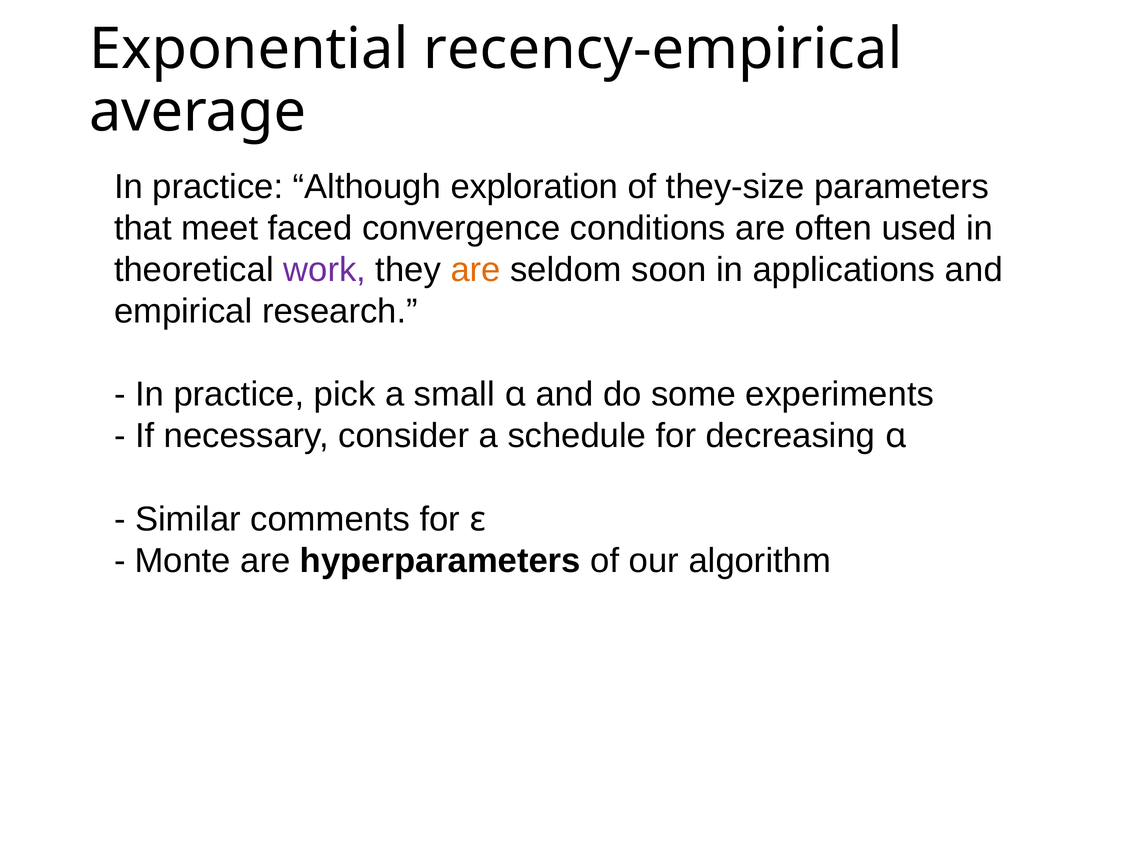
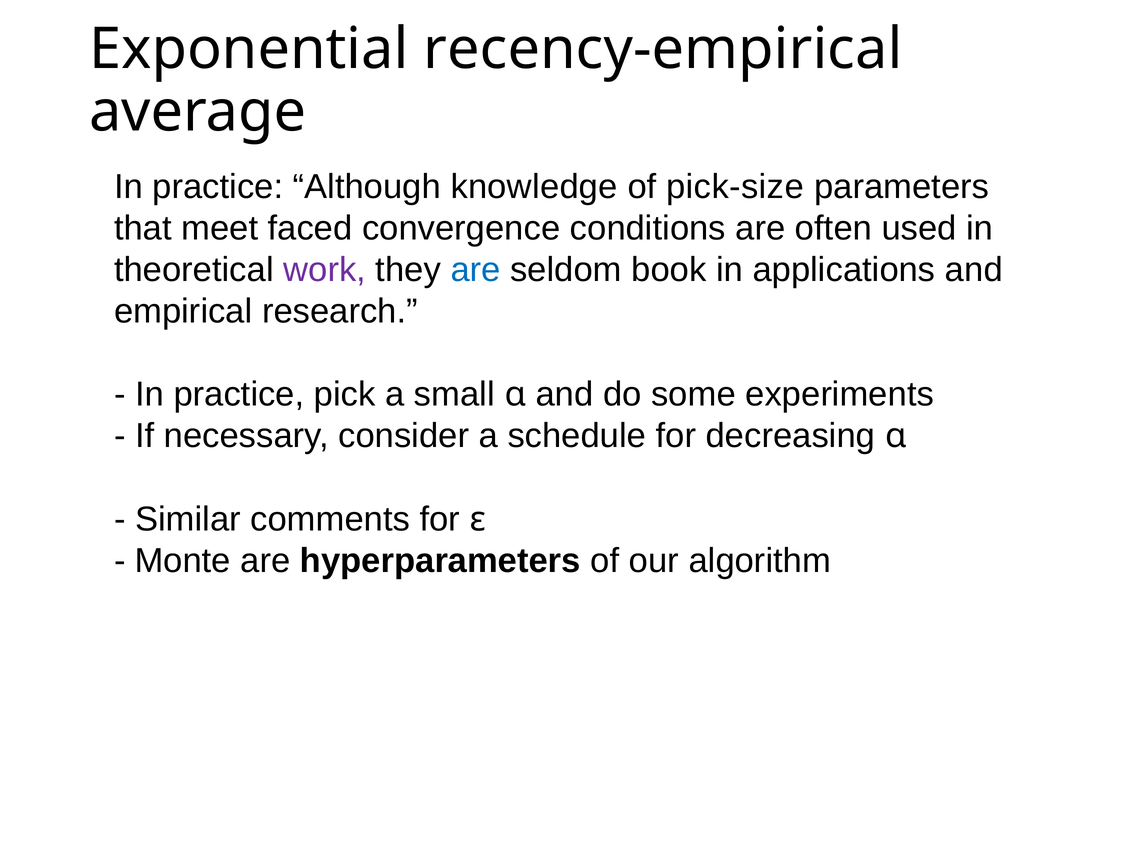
exploration: exploration -> knowledge (534, 187)
they-size: they-size -> pick-size (735, 187)
are colour: orange -> blue (476, 270)
soon: soon -> book (669, 270)
